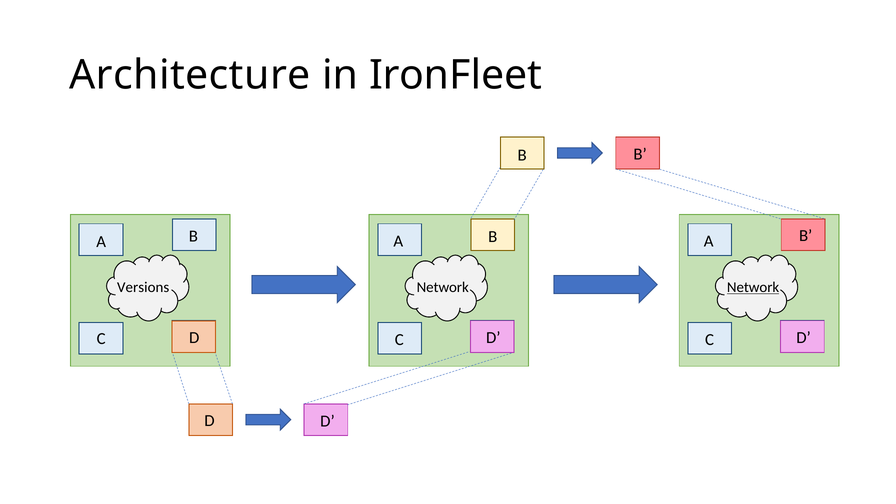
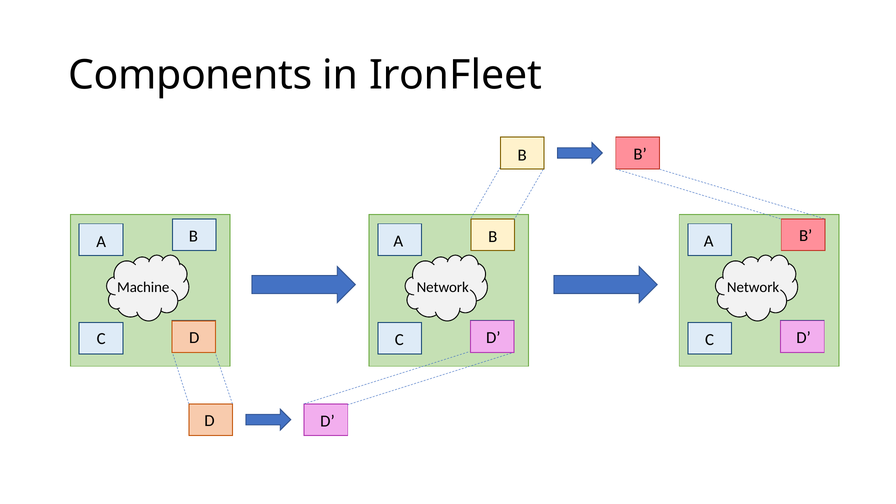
Architecture: Architecture -> Components (190, 75)
Versions: Versions -> Machine (143, 287)
Network underline: present -> none (753, 287)
